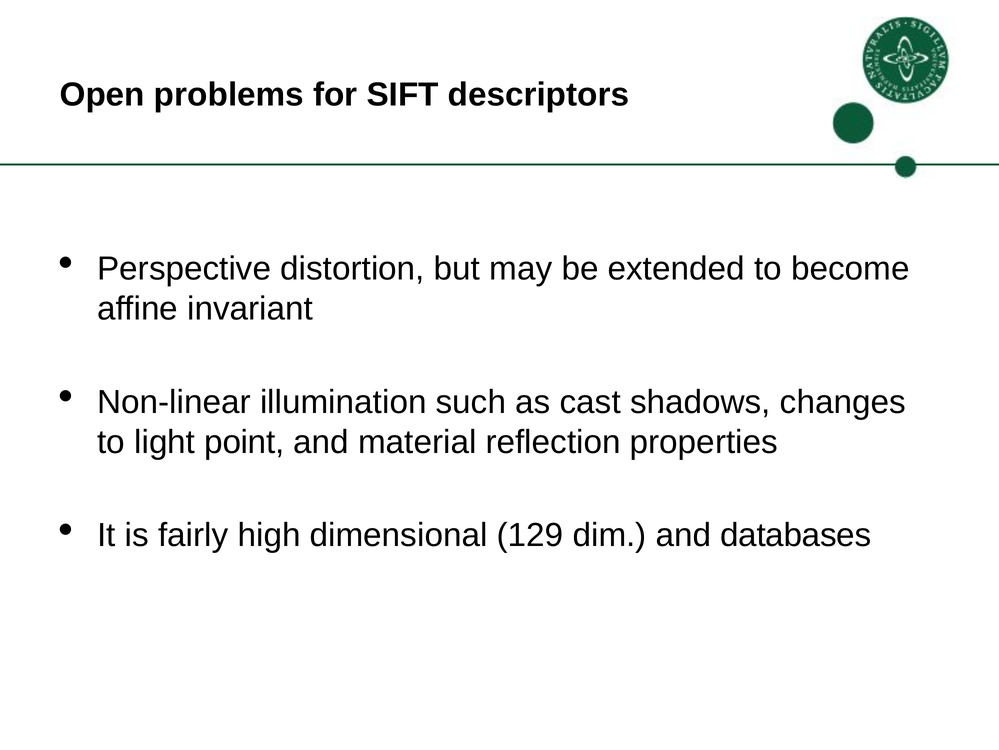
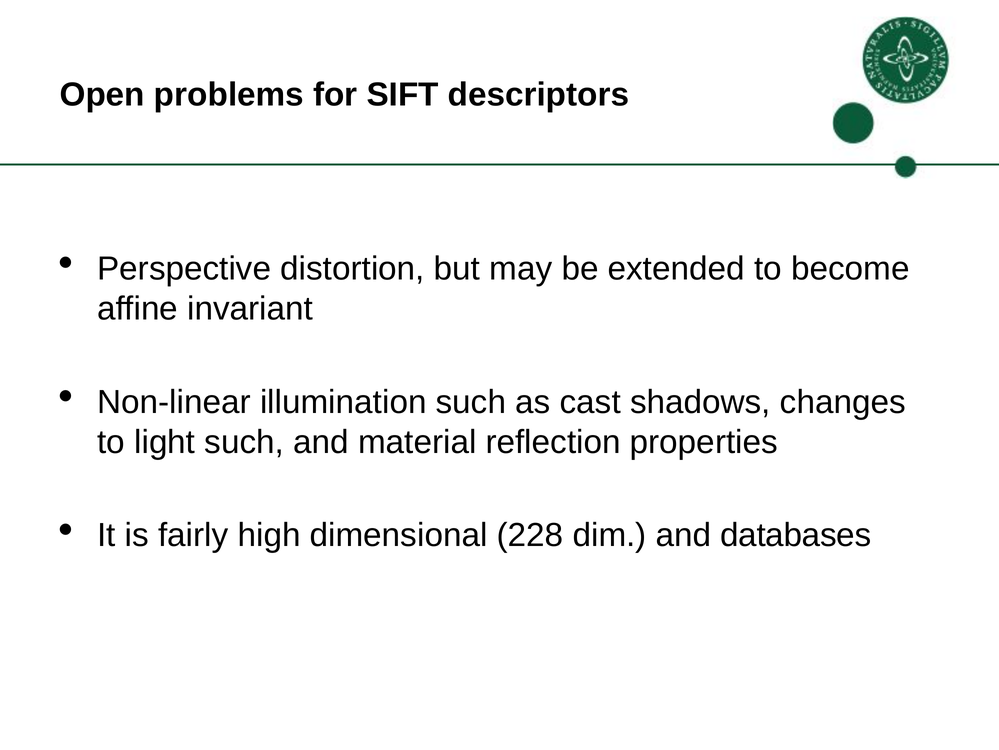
light point: point -> such (244, 442)
129: 129 -> 228 (530, 535)
